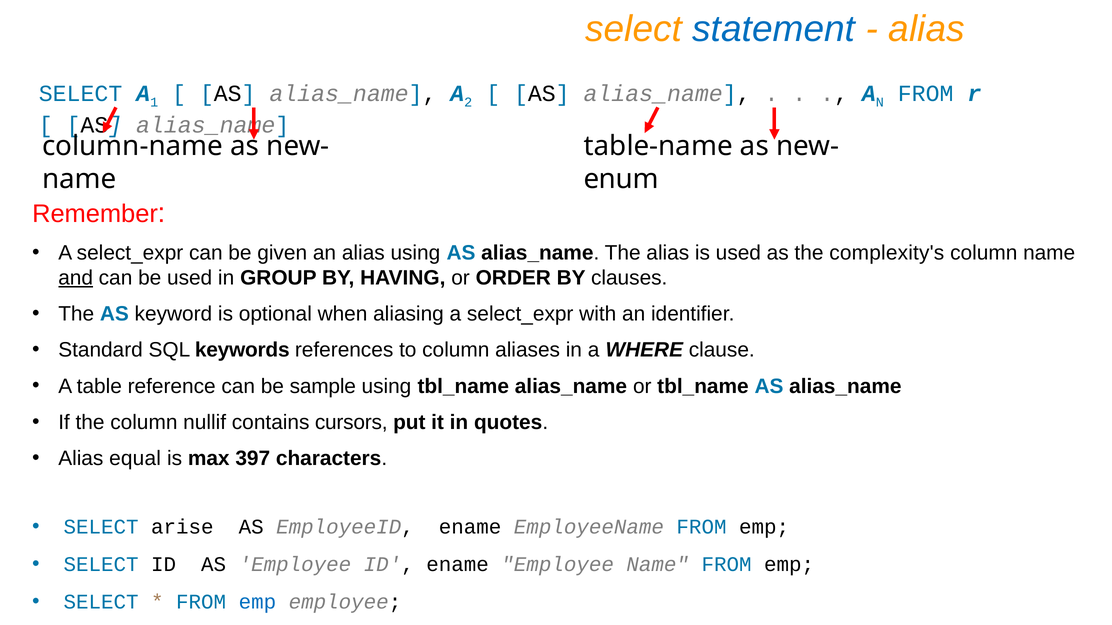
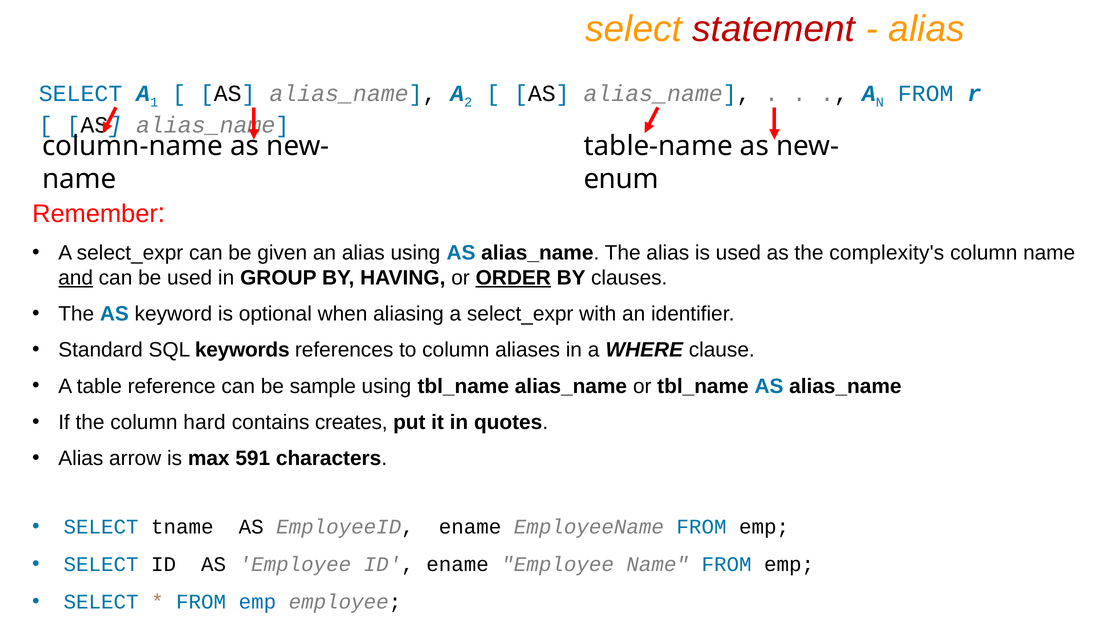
statement colour: blue -> red (774, 29)
ORDER underline: none -> present (513, 278)
nullif: nullif -> hard (205, 423)
cursors: cursors -> creates (351, 423)
equal: equal -> arrow (135, 459)
397: 397 -> 591 (253, 459)
arise: arise -> tname (182, 527)
